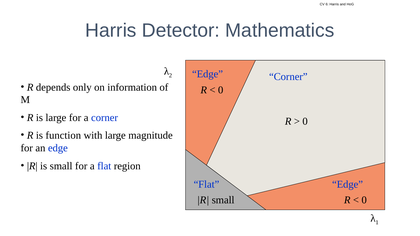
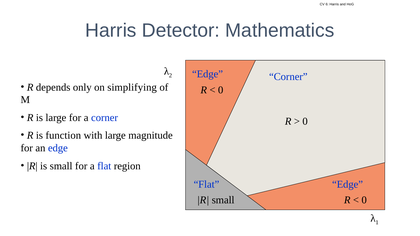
information: information -> simplifying (132, 87)
